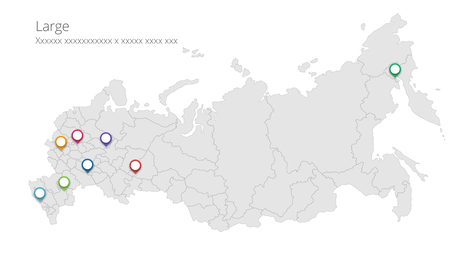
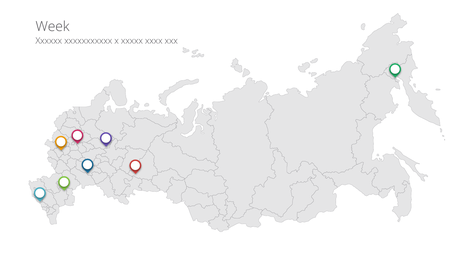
Large: Large -> Week (53, 26)
